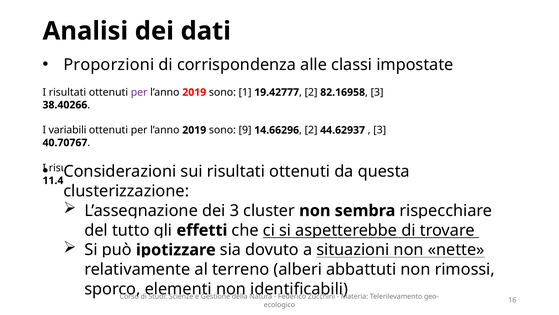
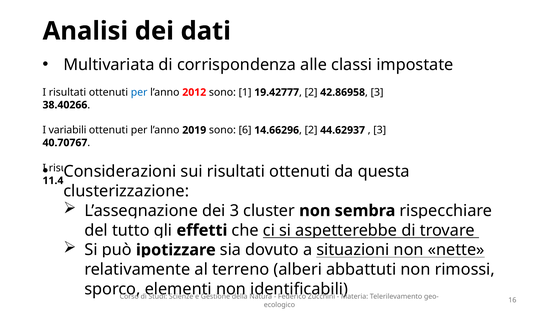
Proporzioni: Proporzioni -> Multivariata (109, 65)
per colour: purple -> blue (139, 92)
2019: 2019 -> 2012 (194, 92)
82.16958: 82.16958 -> 42.86958 (343, 92)
9: 9 -> 6 (245, 130)
